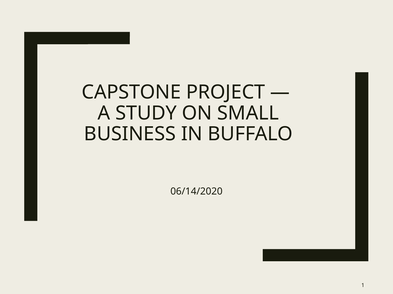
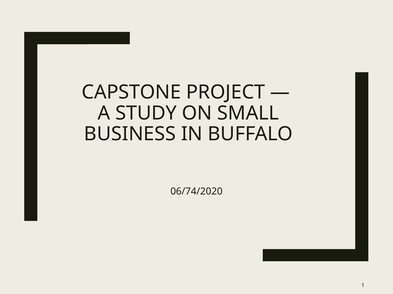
06/14/2020: 06/14/2020 -> 06/74/2020 (196, 192)
